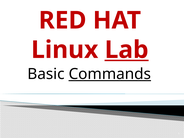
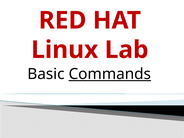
Lab underline: present -> none (127, 50)
